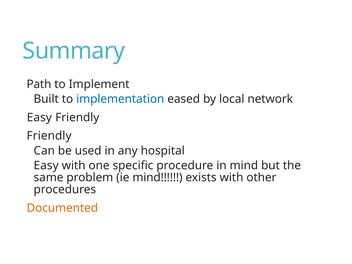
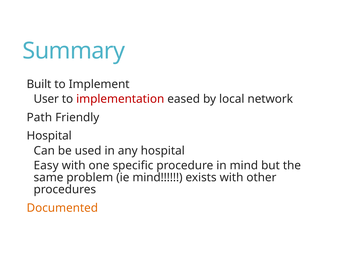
Path: Path -> Built (39, 84)
Built: Built -> User (46, 99)
implementation colour: blue -> red (120, 99)
Easy: Easy -> Path (39, 117)
Friendly: Friendly -> Hospital (49, 136)
